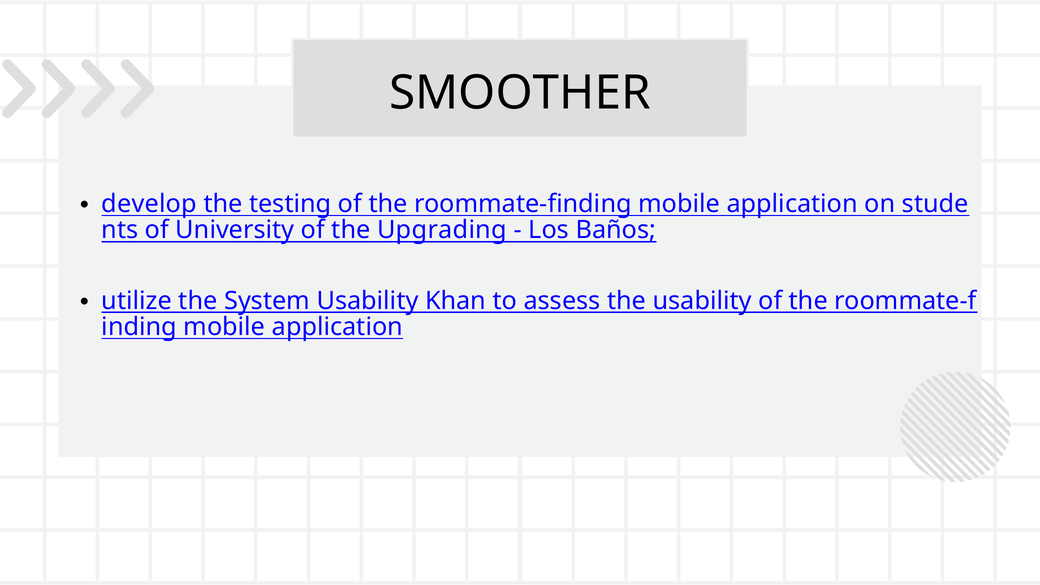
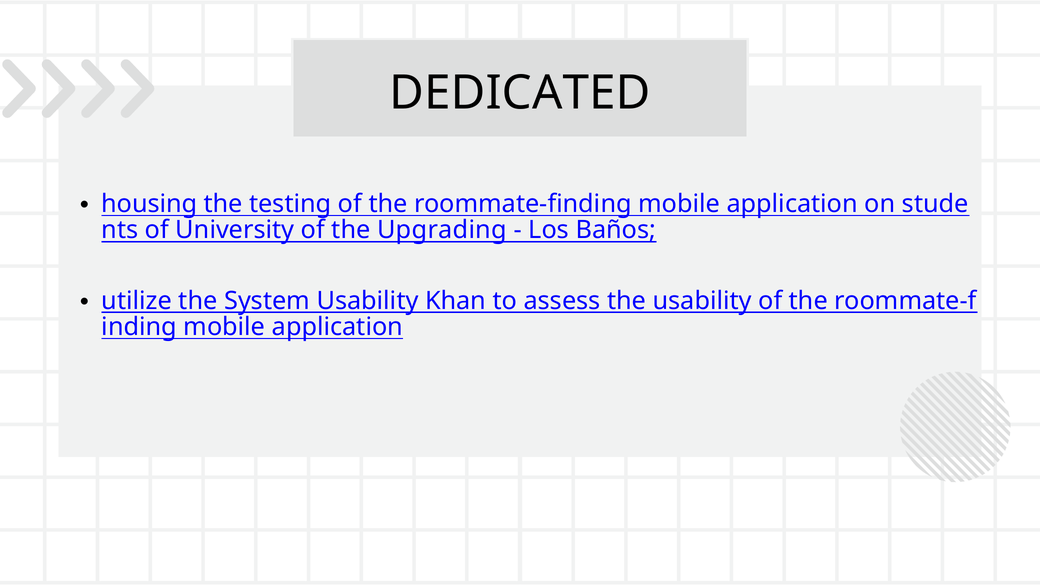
SMOOTHER: SMOOTHER -> DEDICATED (520, 93)
develop: develop -> housing (149, 204)
